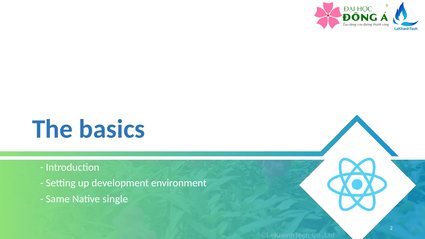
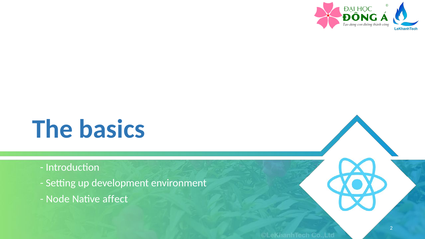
Same: Same -> Node (58, 199)
single: single -> affect (115, 199)
